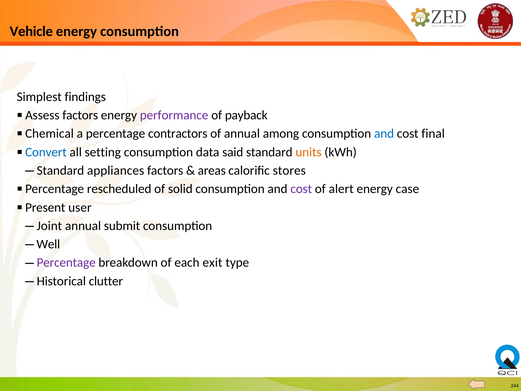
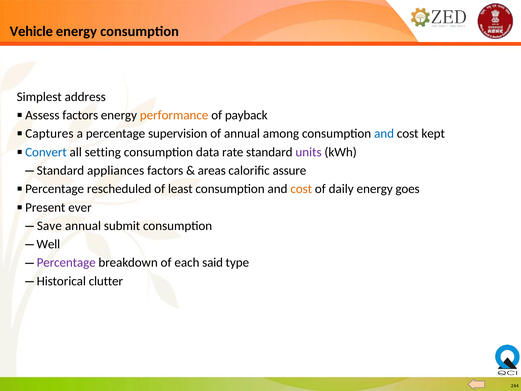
findings: findings -> address (85, 97)
performance colour: purple -> orange (174, 115)
Chemical: Chemical -> Captures (49, 134)
contractors: contractors -> supervision (178, 134)
final: final -> kept (433, 134)
said: said -> rate (233, 152)
units colour: orange -> purple (309, 152)
stores: stores -> assure (289, 170)
solid: solid -> least (180, 189)
cost colour: purple -> orange (301, 189)
alert: alert -> daily (341, 189)
case: case -> goes (408, 189)
user: user -> ever (80, 207)
Joint: Joint -> Save (49, 226)
exit: exit -> said (213, 263)
